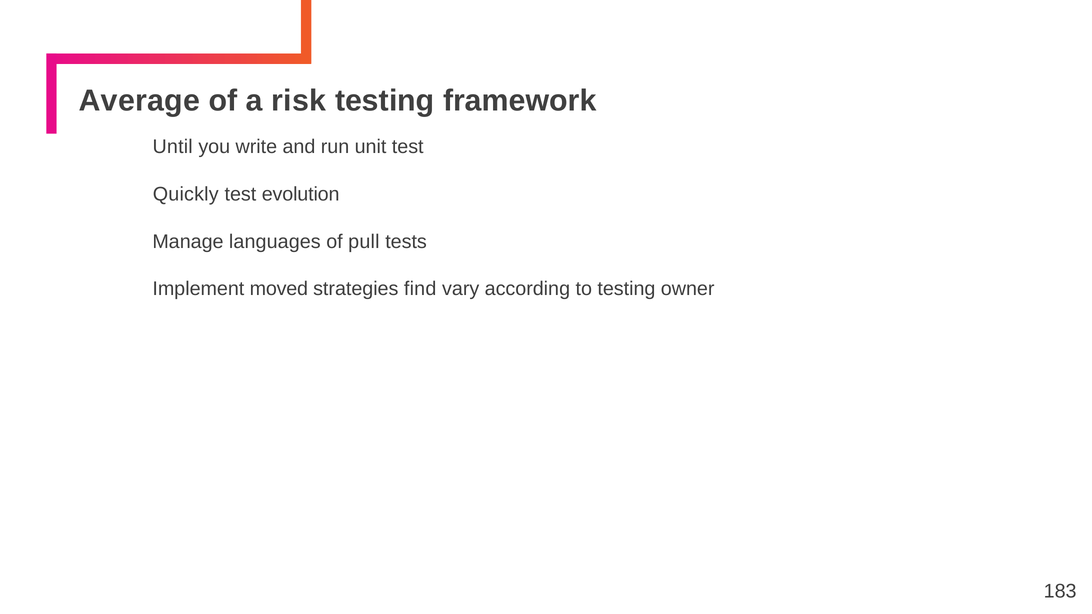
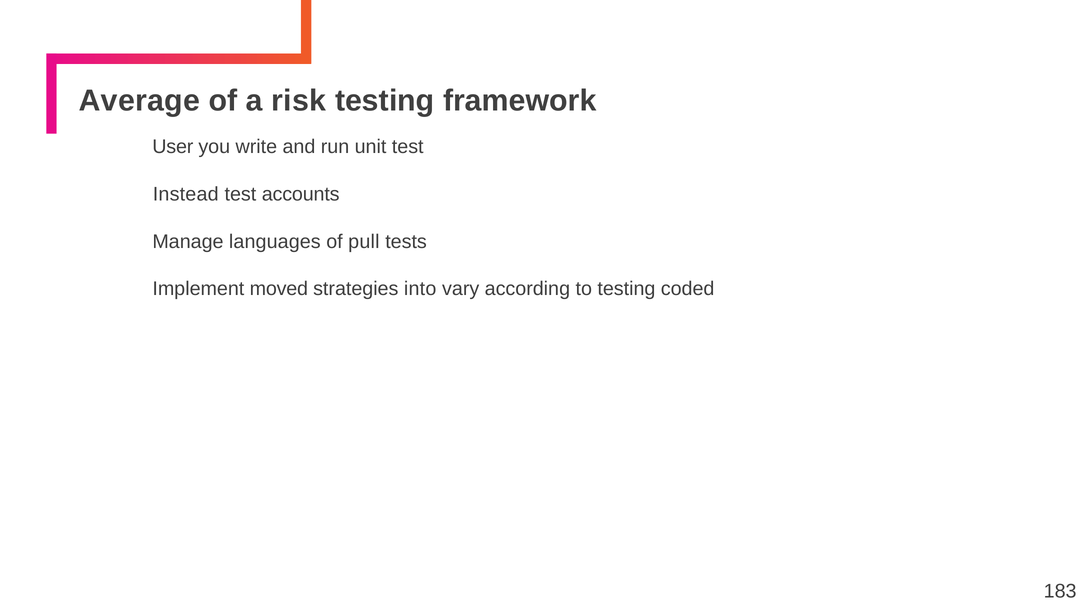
Until: Until -> User (173, 147)
Quickly: Quickly -> Instead (186, 194)
evolution: evolution -> accounts (301, 194)
find: find -> into (420, 289)
owner: owner -> coded (688, 289)
